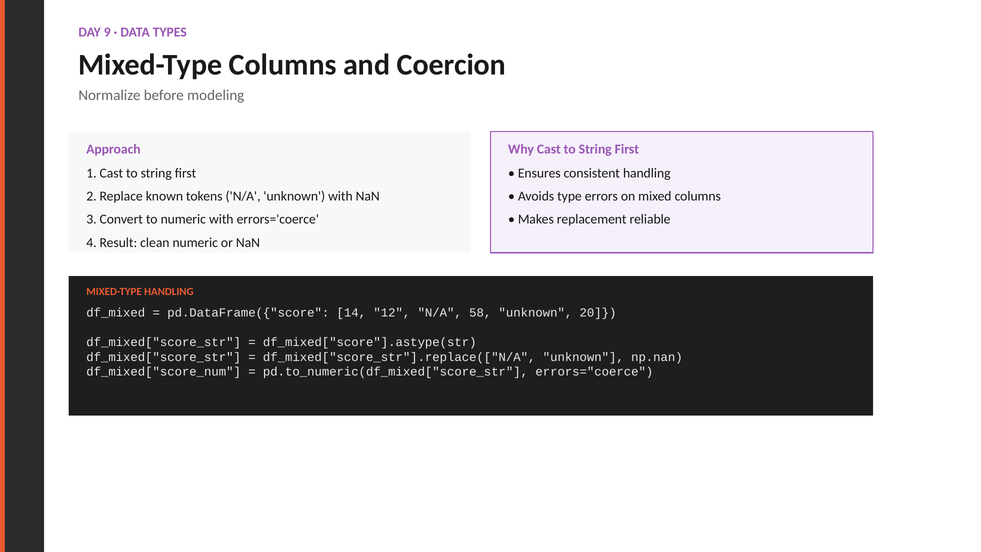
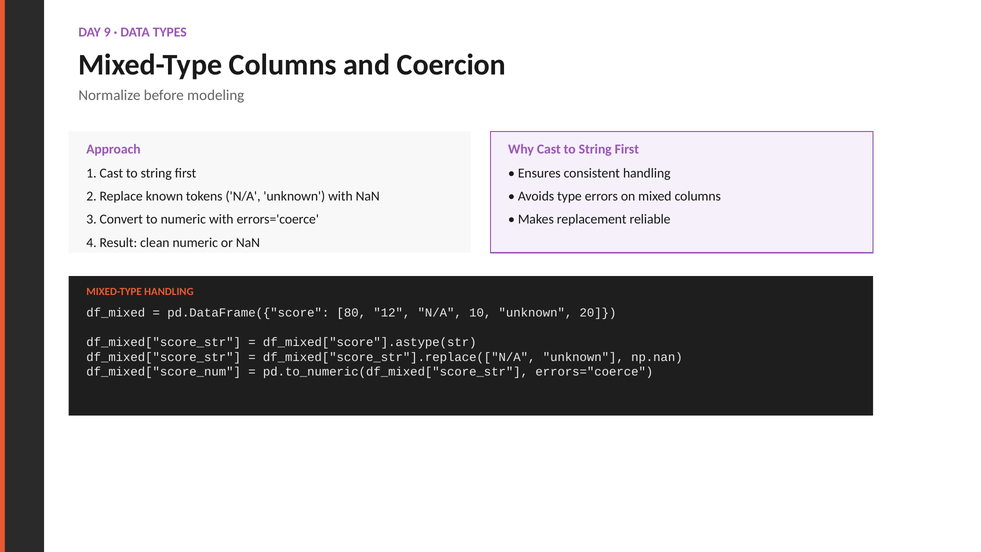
14: 14 -> 80 (351, 313)
58: 58 -> 10 (480, 313)
